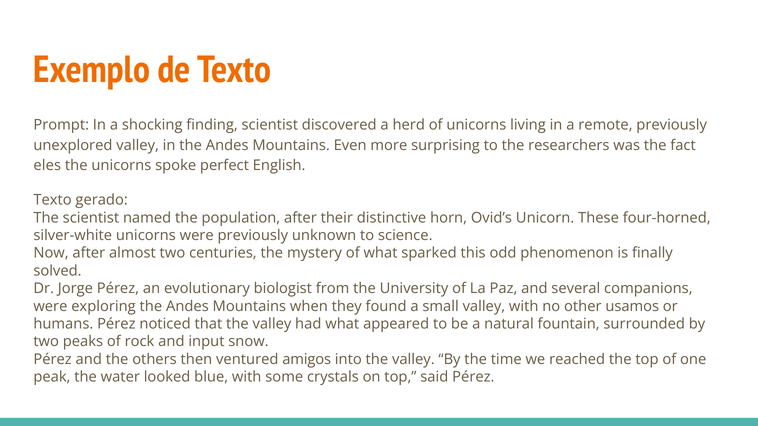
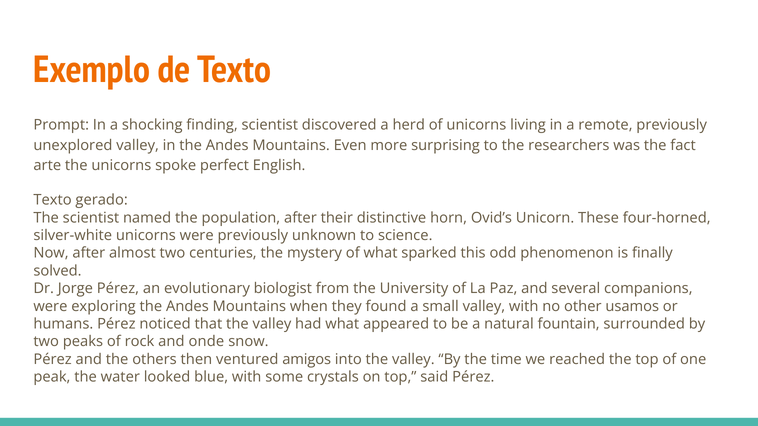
eles: eles -> arte (47, 166)
input: input -> onde (206, 342)
